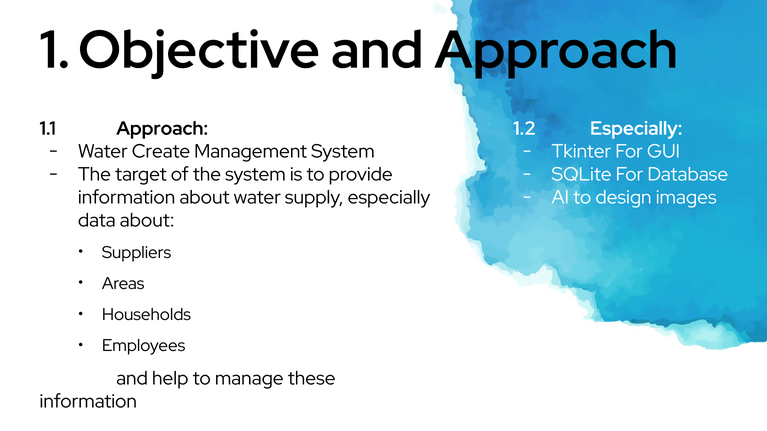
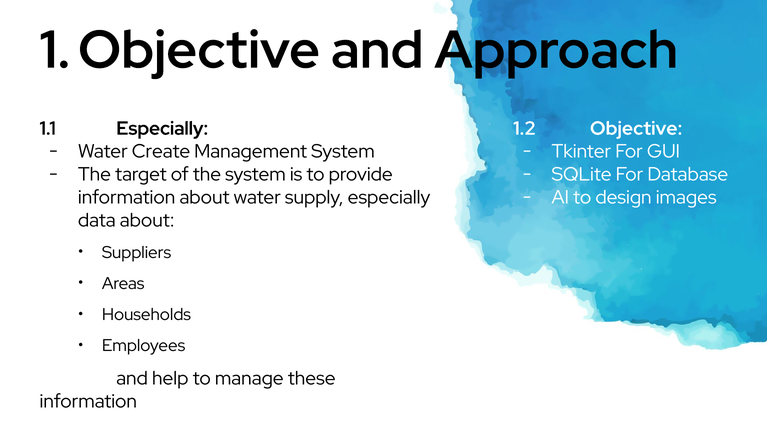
1.2 Especially: Especially -> Objective (636, 129)
1.1 Approach: Approach -> Especially (162, 129)
